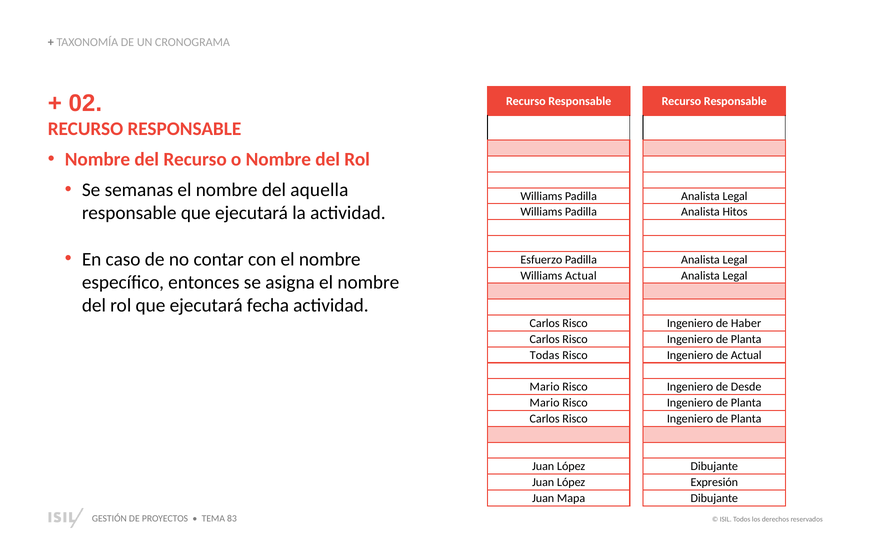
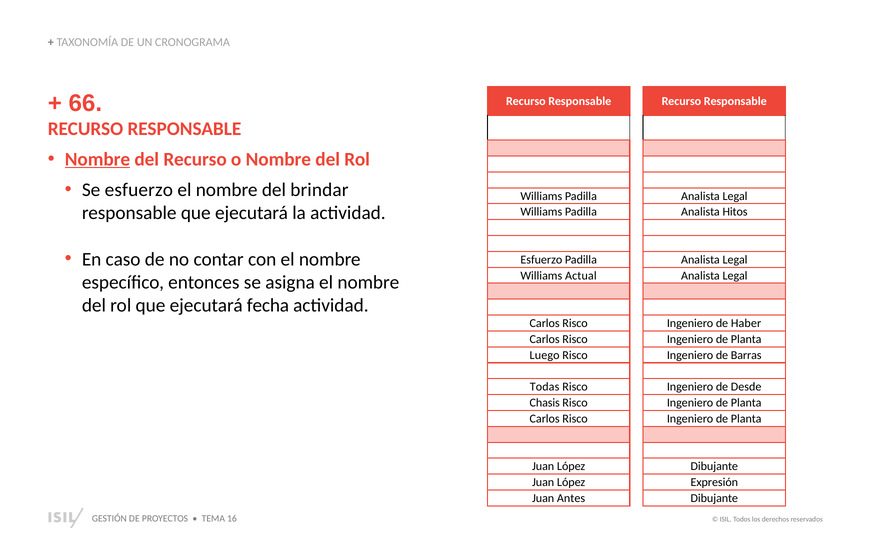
02: 02 -> 66 (85, 103)
Nombre underline: none -> present (97, 159)
Se semanas: semanas -> esfuerzo (139, 190)
aquella: aquella -> brindar (319, 190)
Todas: Todas -> Luego (545, 355)
de Actual: Actual -> Barras (746, 355)
Mario: Mario -> Todas (545, 387)
Mario: Mario -> Chasis (545, 403)
Mapa: Mapa -> Antes (571, 498)
83: 83 -> 16 (232, 519)
